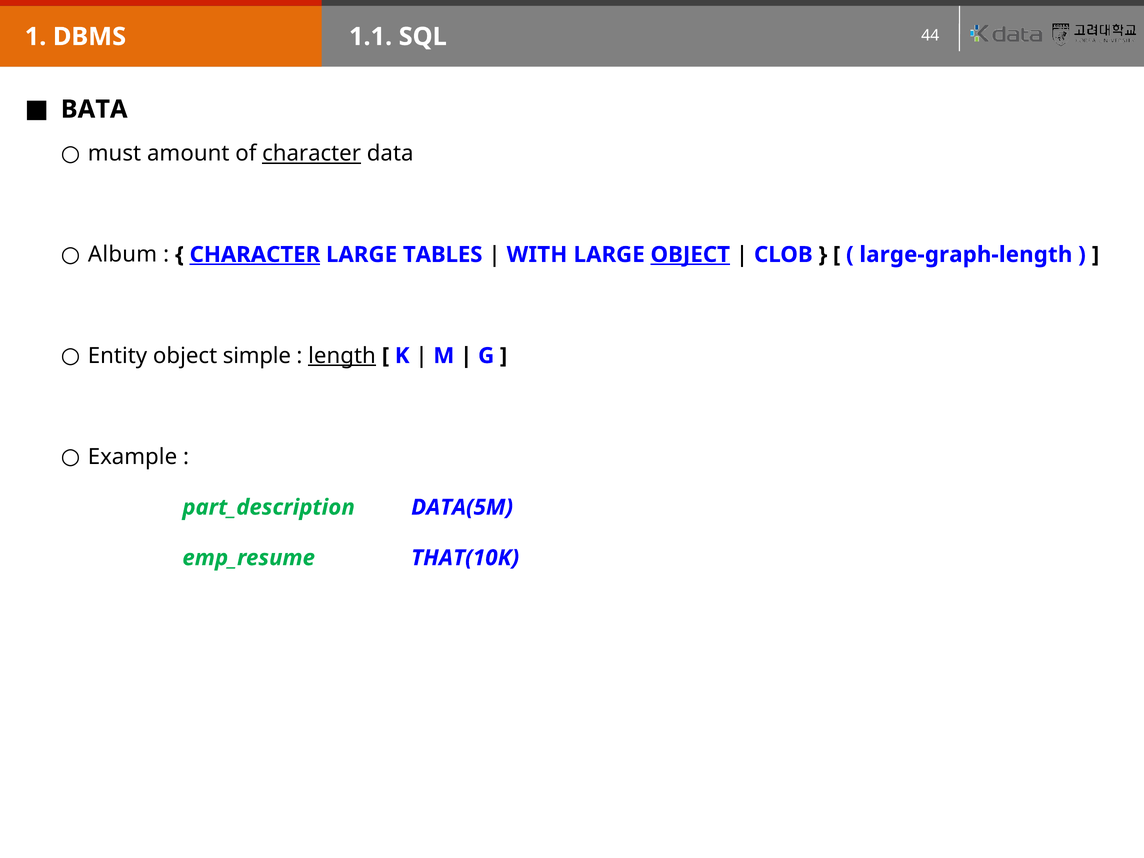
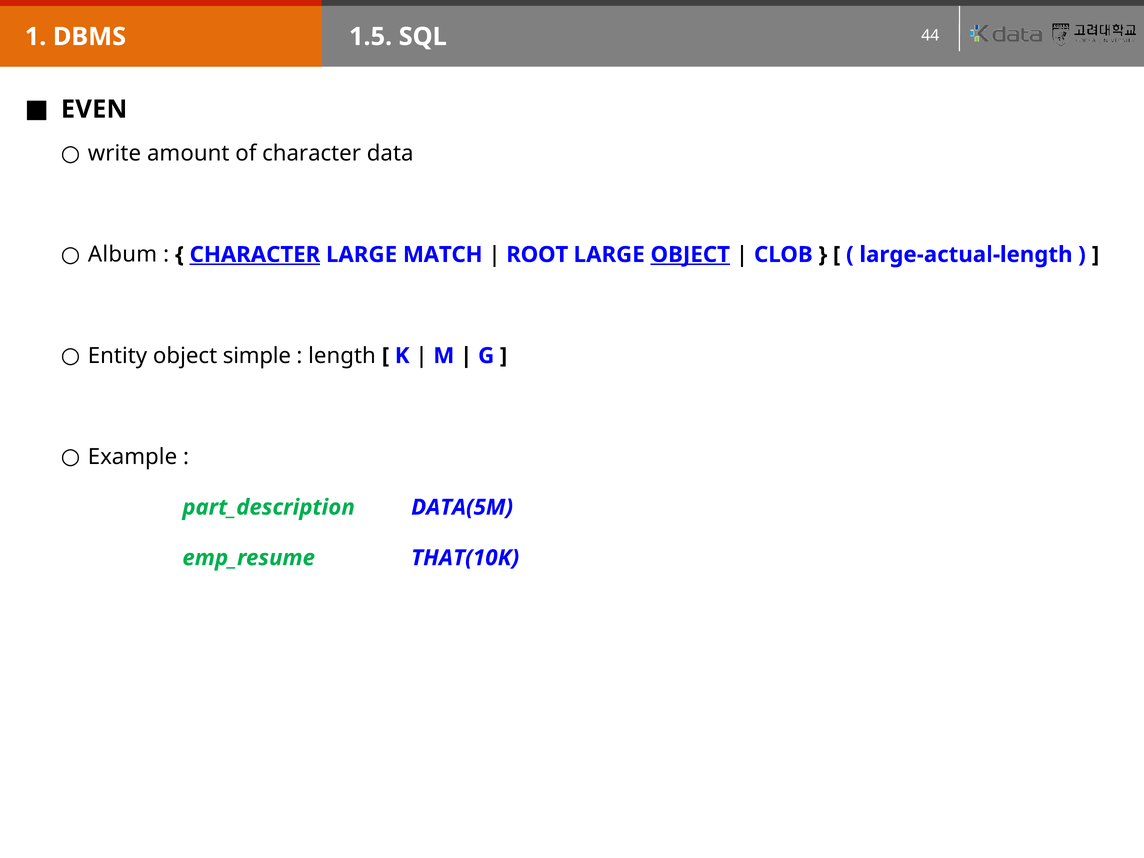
1.1: 1.1 -> 1.5 (371, 37)
BATA: BATA -> EVEN (94, 109)
must: must -> write (114, 154)
character underline: present -> none (312, 154)
TABLES: TABLES -> MATCH (443, 255)
WITH: WITH -> ROOT (537, 255)
large-graph-length: large-graph-length -> large-actual-length (966, 255)
length underline: present -> none (342, 356)
